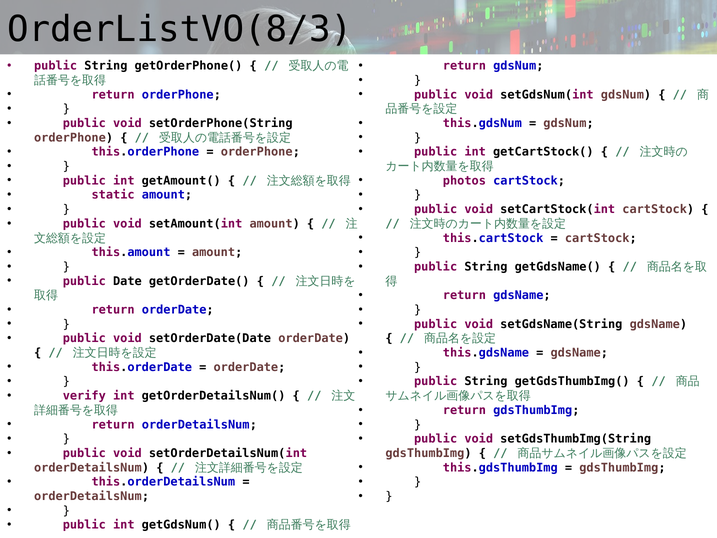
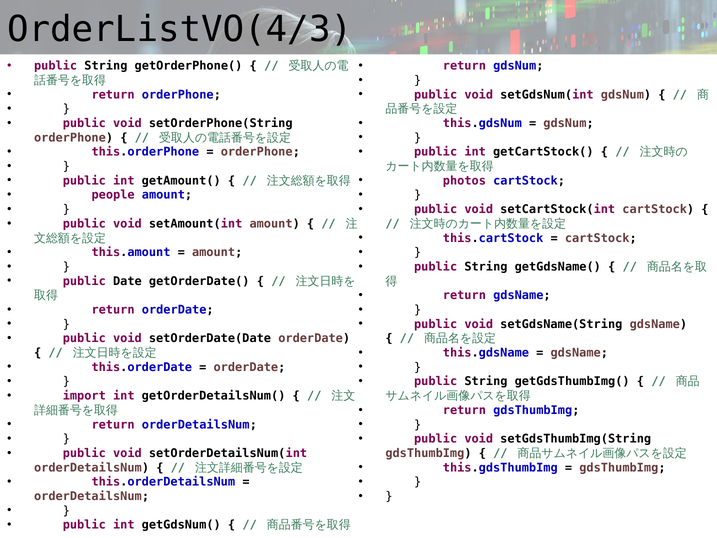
OrderListVO(8/3: OrderListVO(8/3 -> OrderListVO(4/3 (180, 30)
static: static -> people (113, 195)
verify: verify -> import (84, 396)
